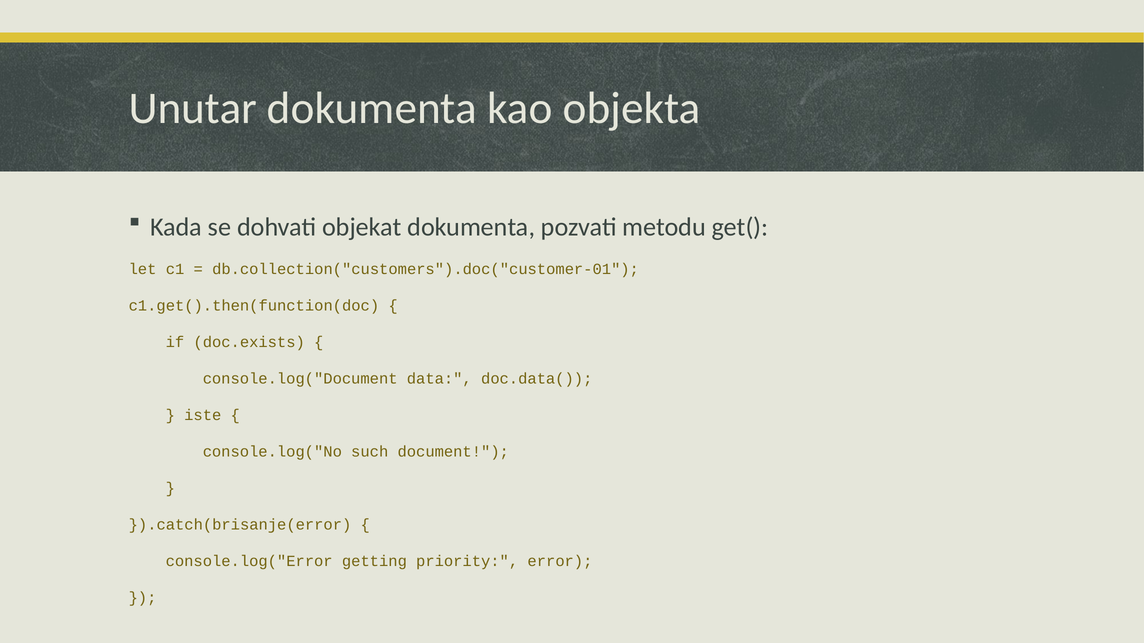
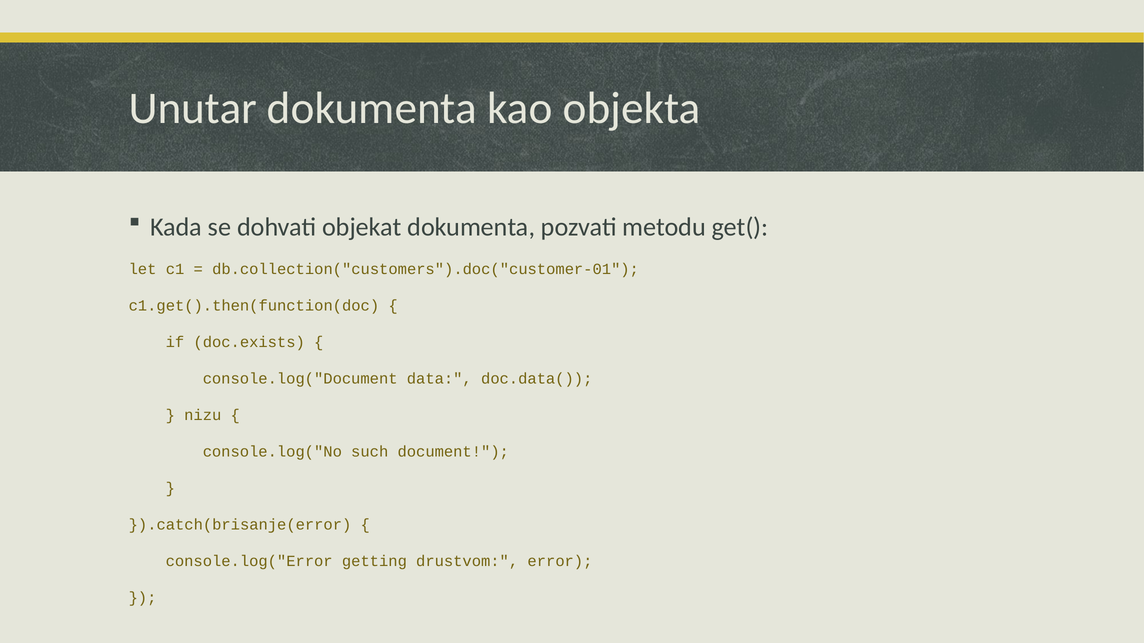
iste: iste -> nizu (203, 415)
priority: priority -> drustvom (467, 561)
